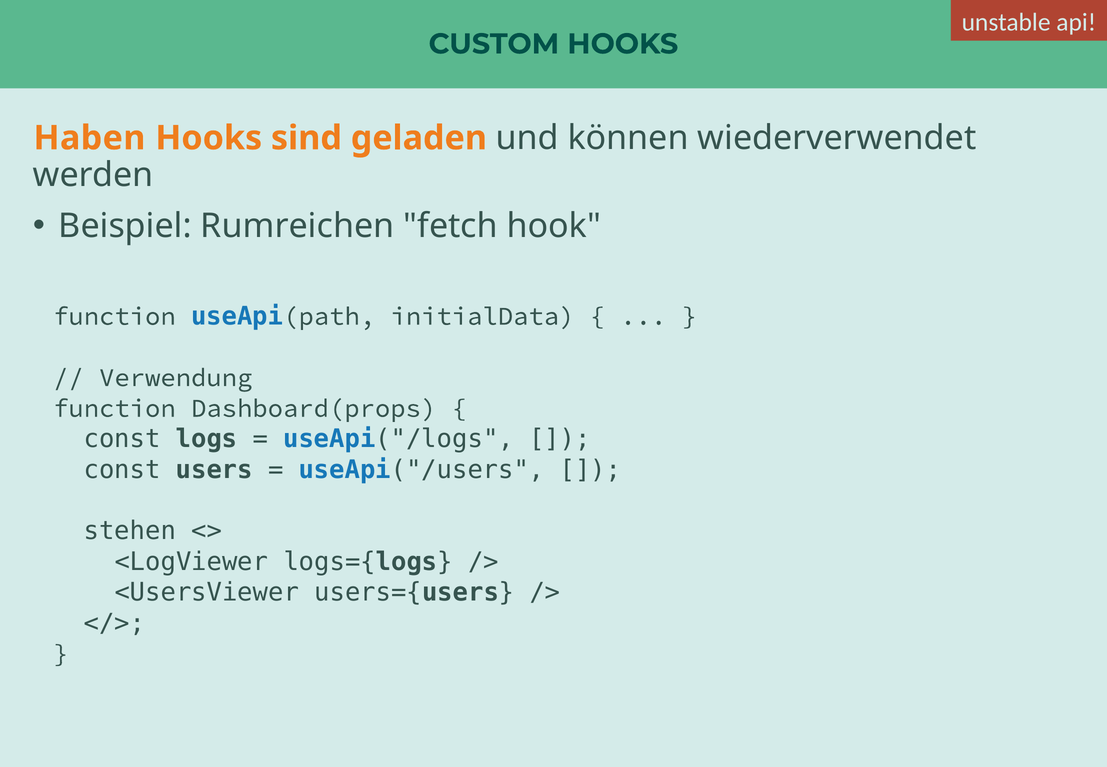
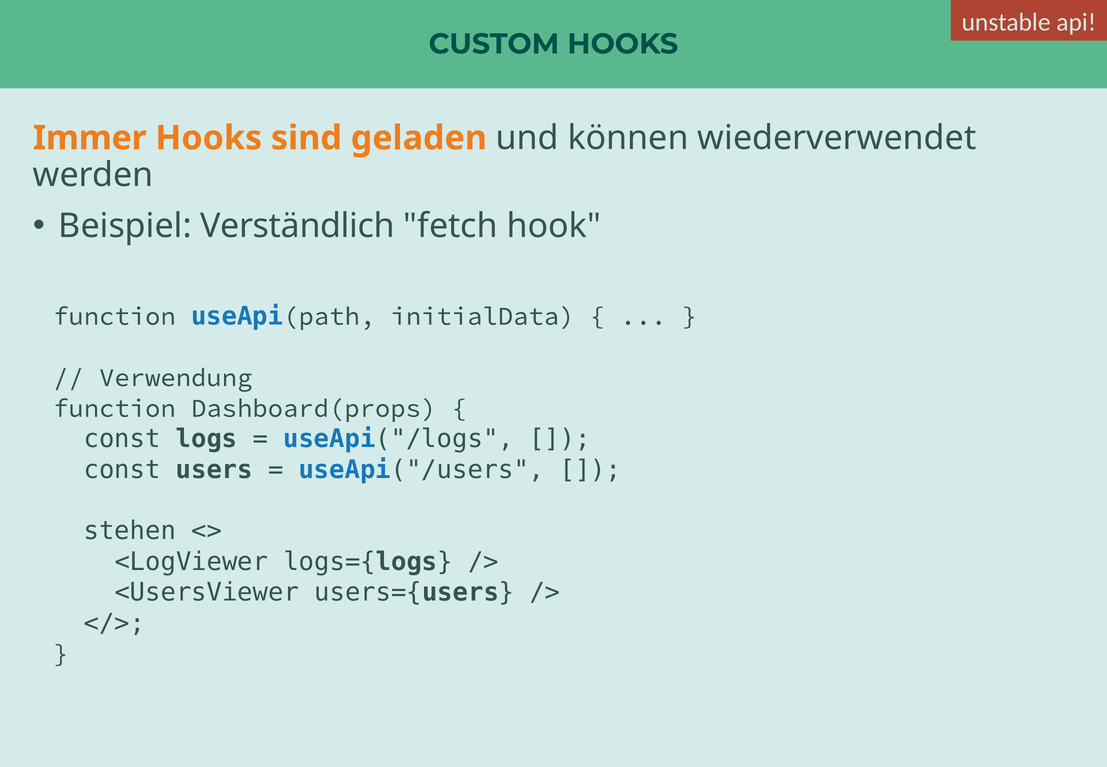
Haben: Haben -> Immer (90, 138)
Rumreichen: Rumreichen -> Verständlich (298, 226)
